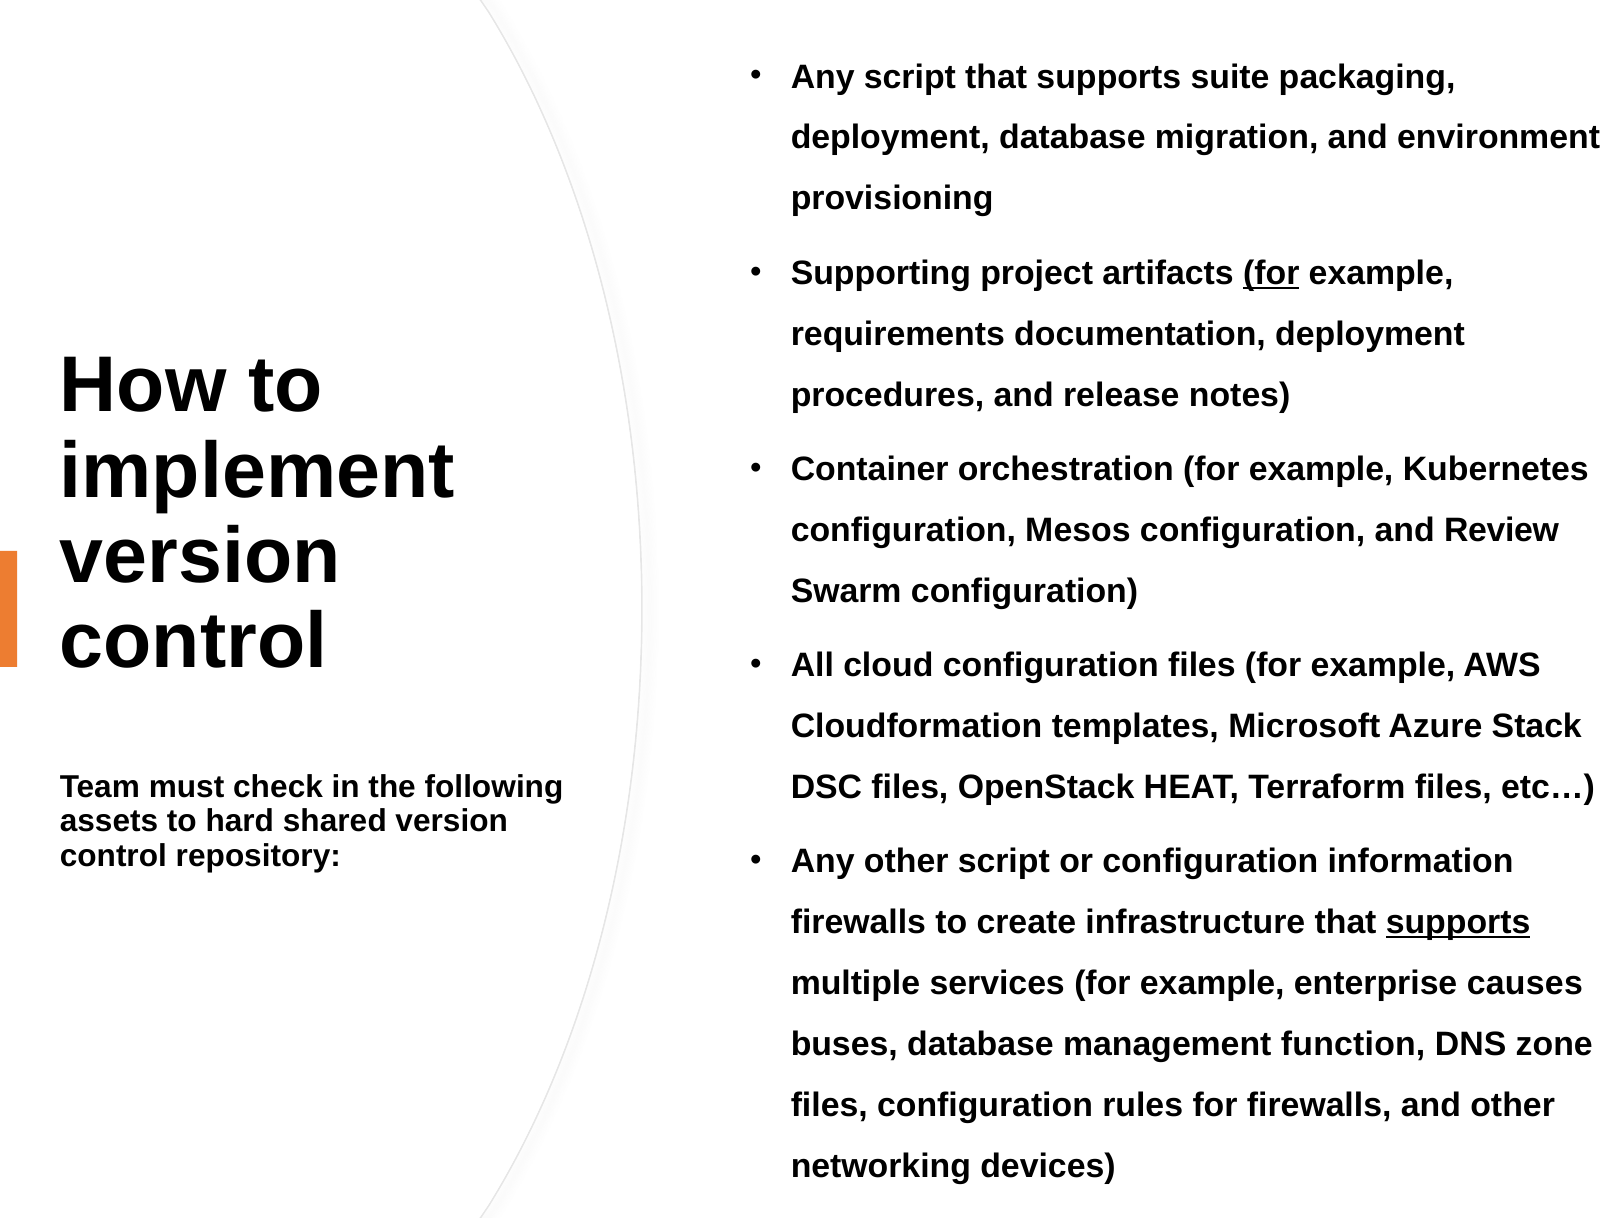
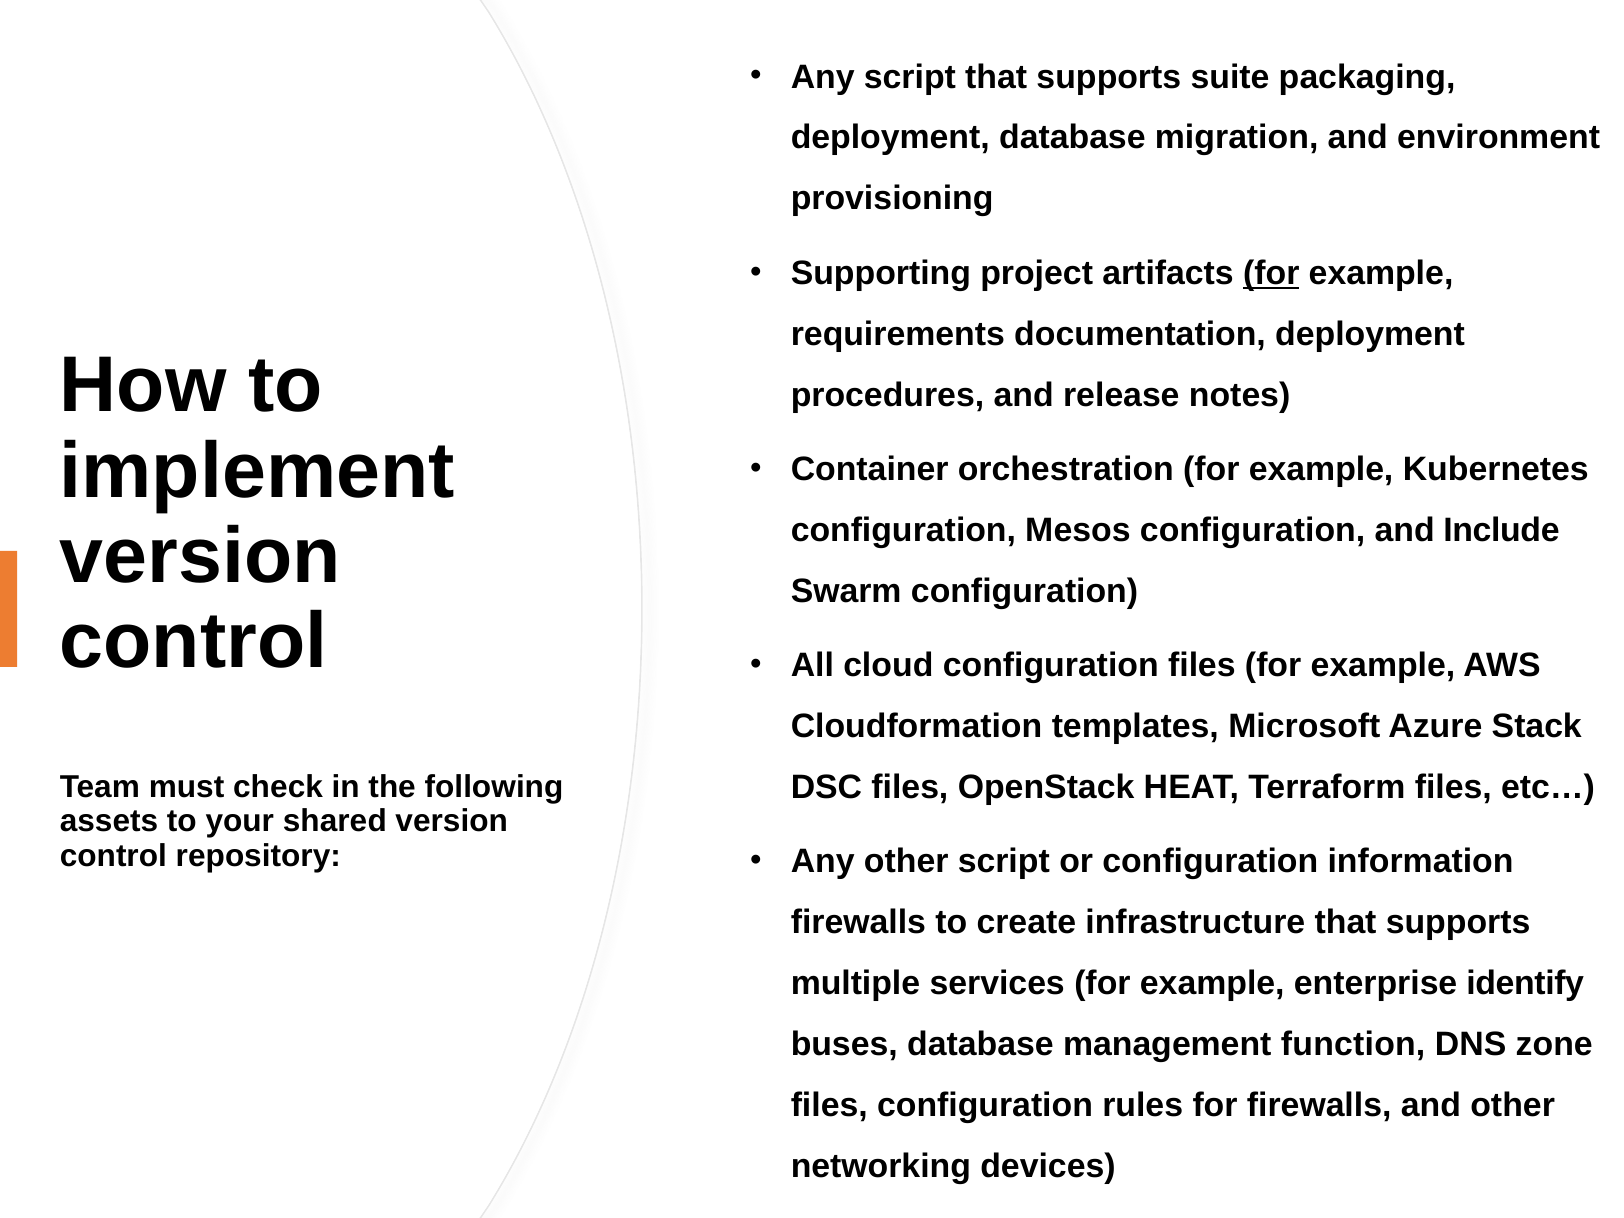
Review: Review -> Include (1501, 530)
hard: hard -> your (240, 821)
supports underline: present -> none (1458, 922)
causes: causes -> identify (1525, 983)
